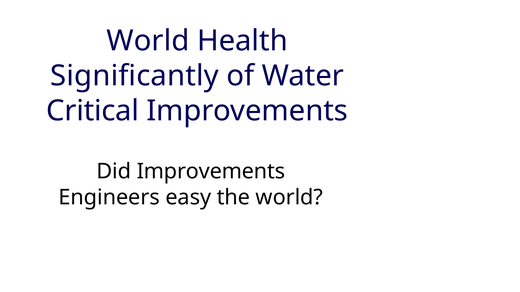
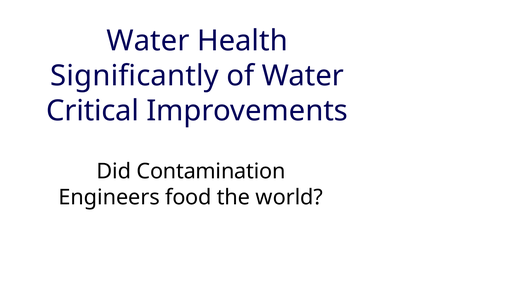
World: World -> Water (148, 41)
Did Improvements: Improvements -> Contamination (211, 172)
easy: easy -> food (188, 198)
